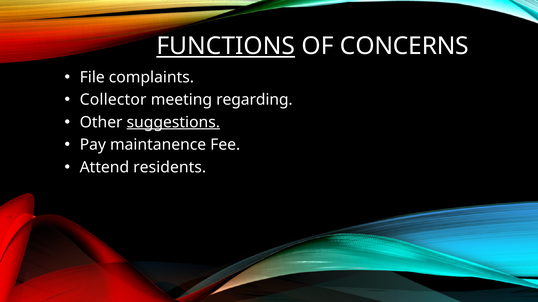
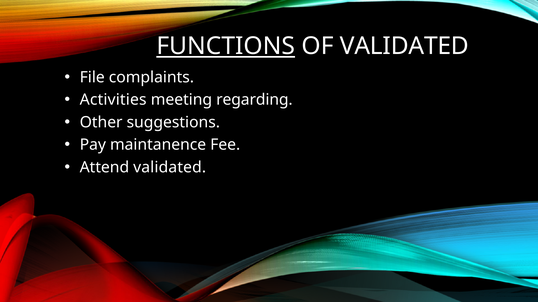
OF CONCERNS: CONCERNS -> VALIDATED (404, 46)
Collector: Collector -> Activities (113, 100)
suggestions underline: present -> none (173, 122)
Attend residents: residents -> validated (170, 168)
